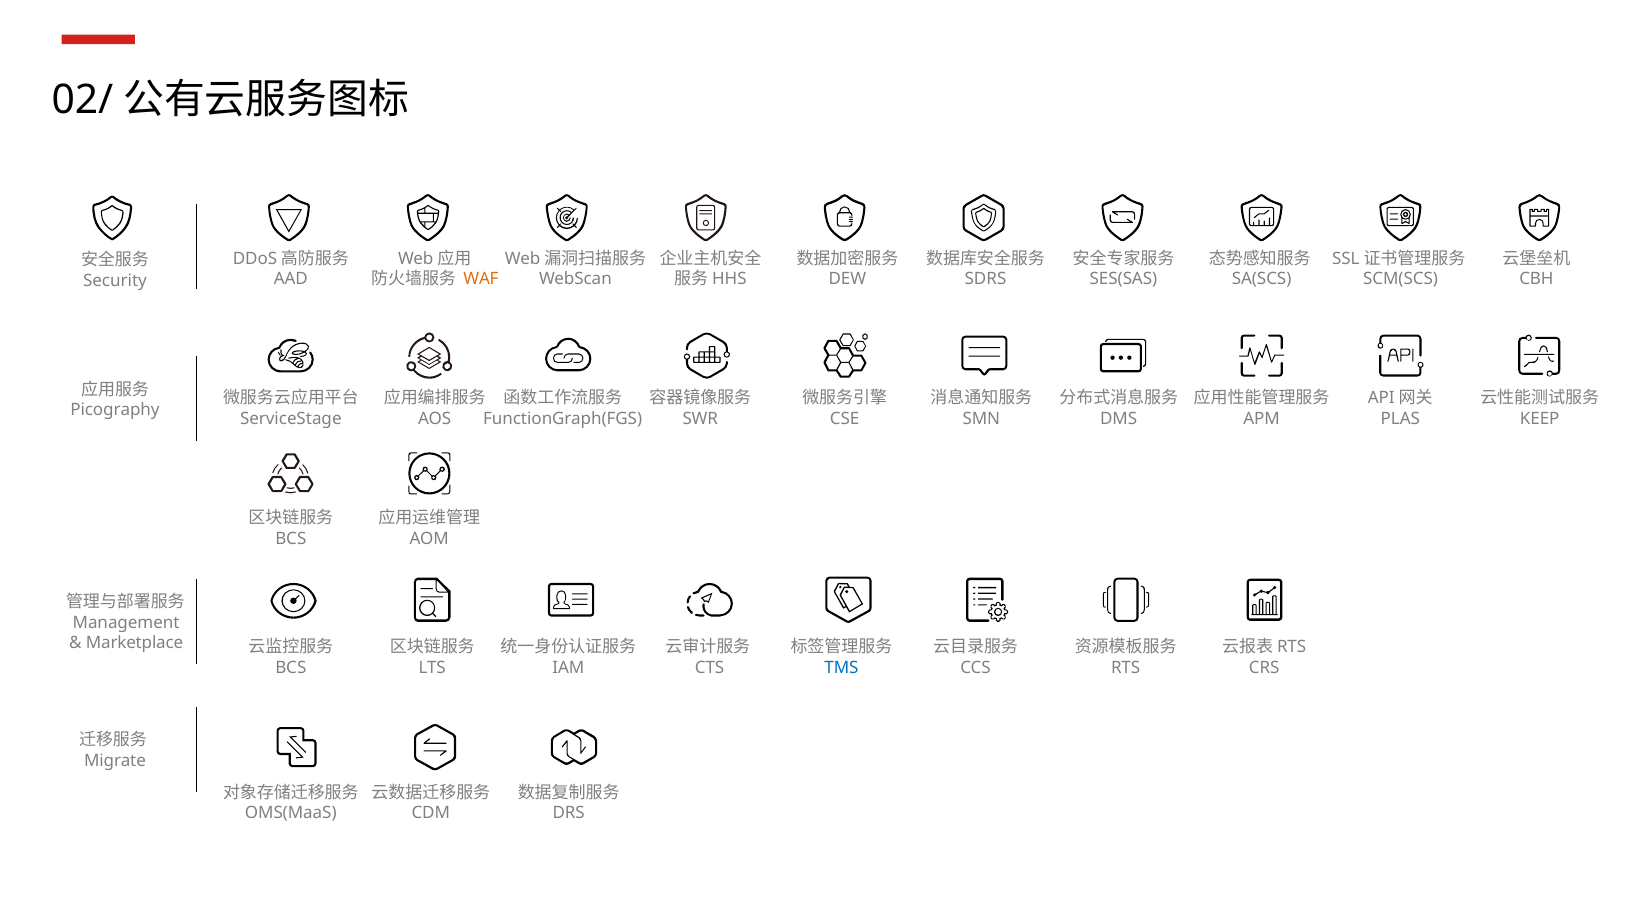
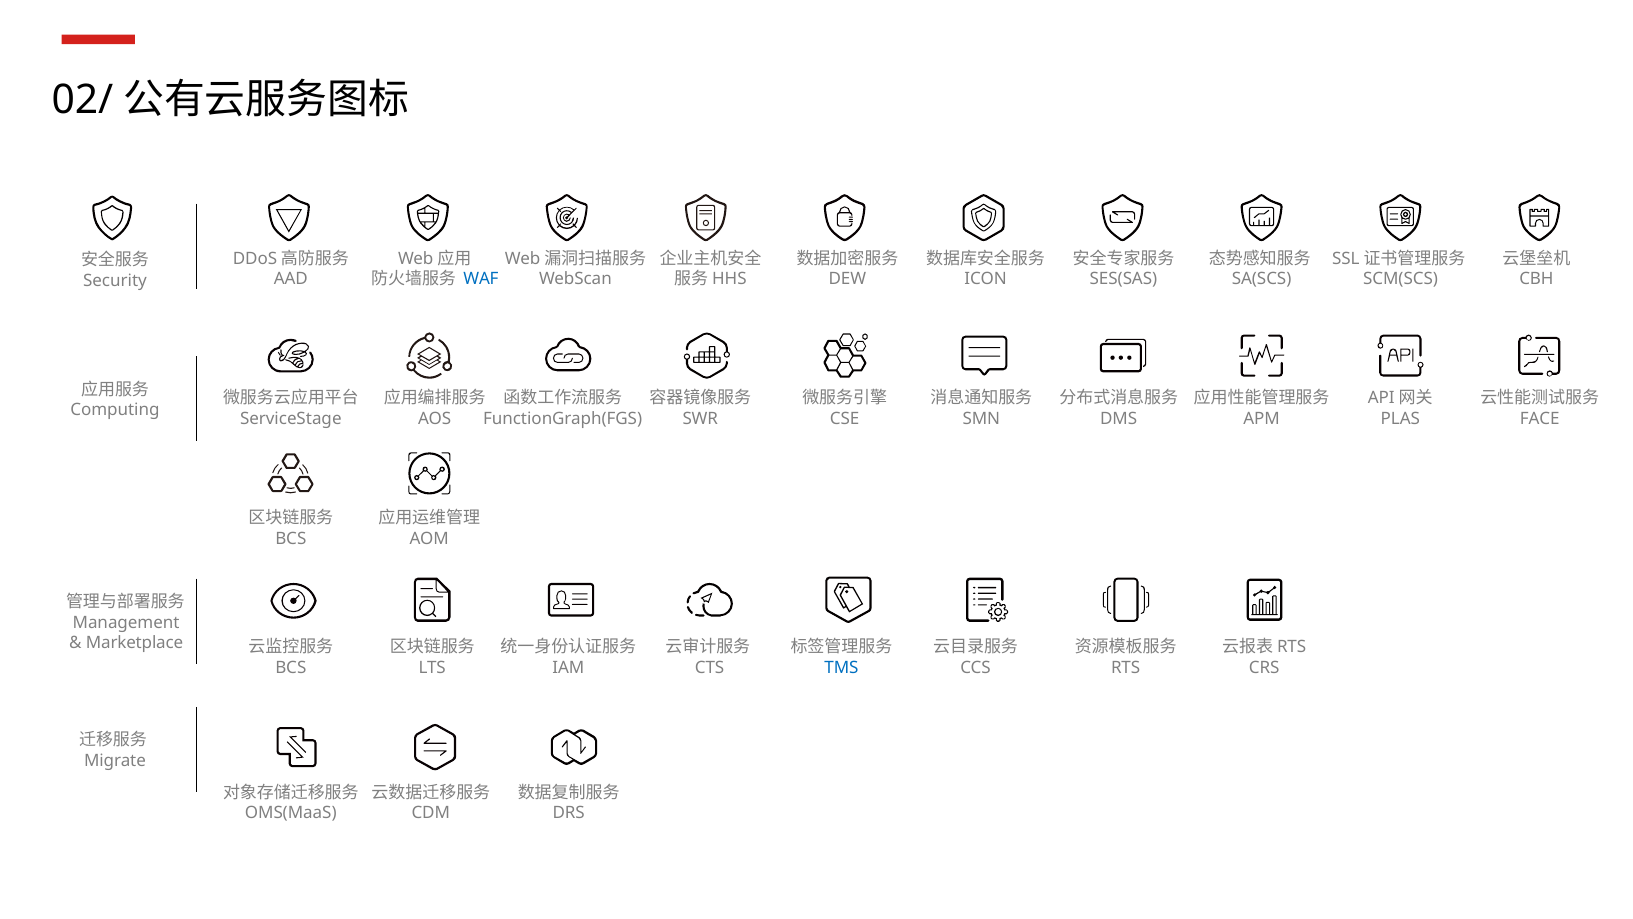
WAF colour: orange -> blue (481, 279)
SDRS: SDRS -> ICON (986, 279)
Picography: Picography -> Computing (115, 410)
KEEP: KEEP -> FACE (1540, 418)
